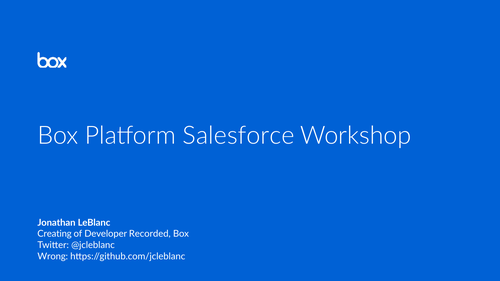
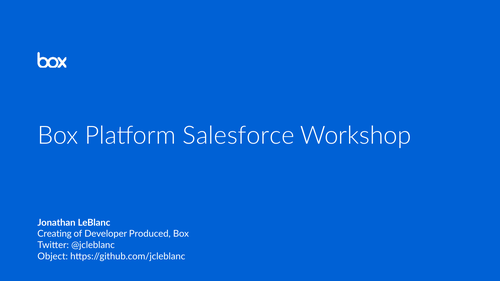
Recorded: Recorded -> Produced (150, 234)
Wrong: Wrong -> Object (53, 257)
